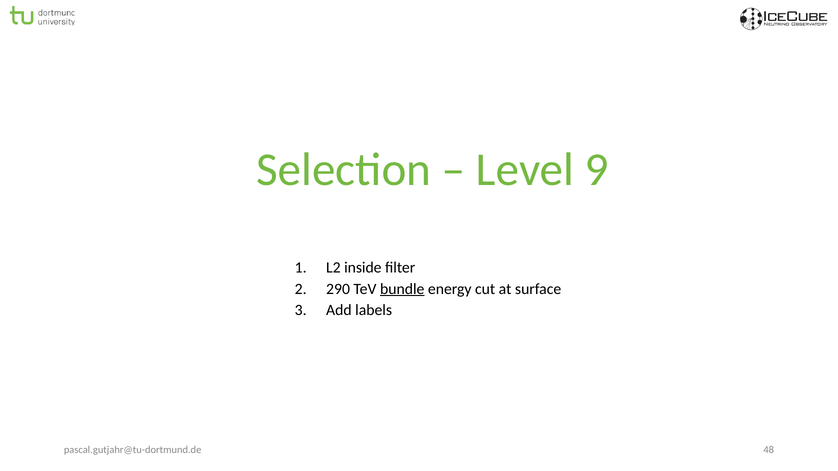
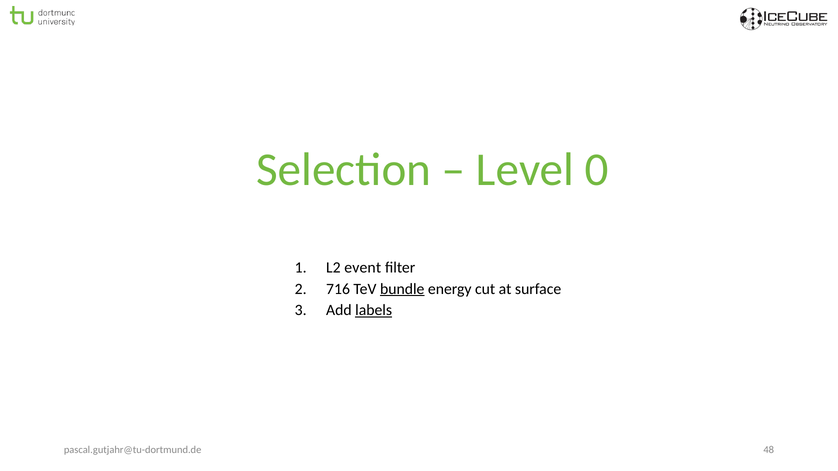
9: 9 -> 0 (597, 170)
inside: inside -> event (363, 268)
290: 290 -> 716 (338, 289)
labels underline: none -> present (374, 310)
